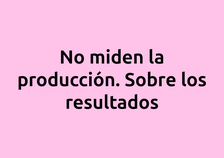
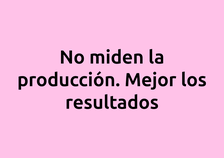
Sobre: Sobre -> Mejor (150, 80)
